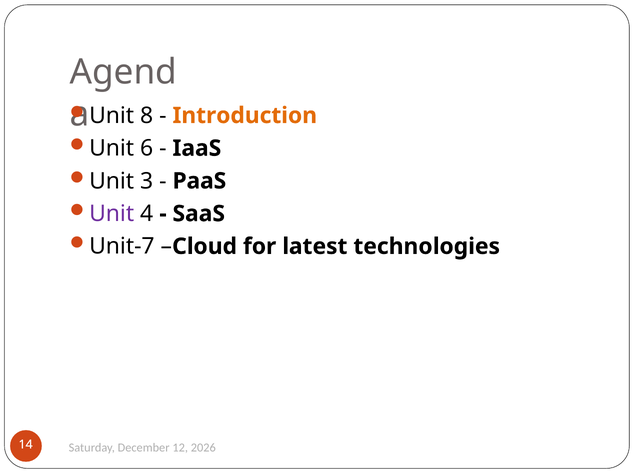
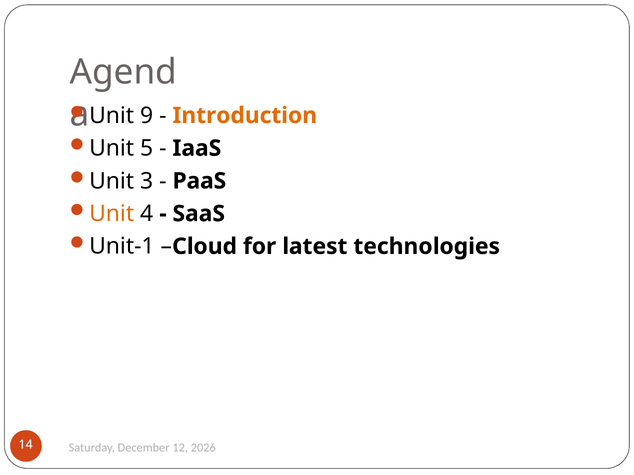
8: 8 -> 9 (147, 116)
6: 6 -> 5 (147, 148)
Unit colour: purple -> orange (112, 214)
Unit-7: Unit-7 -> Unit-1 (122, 247)
